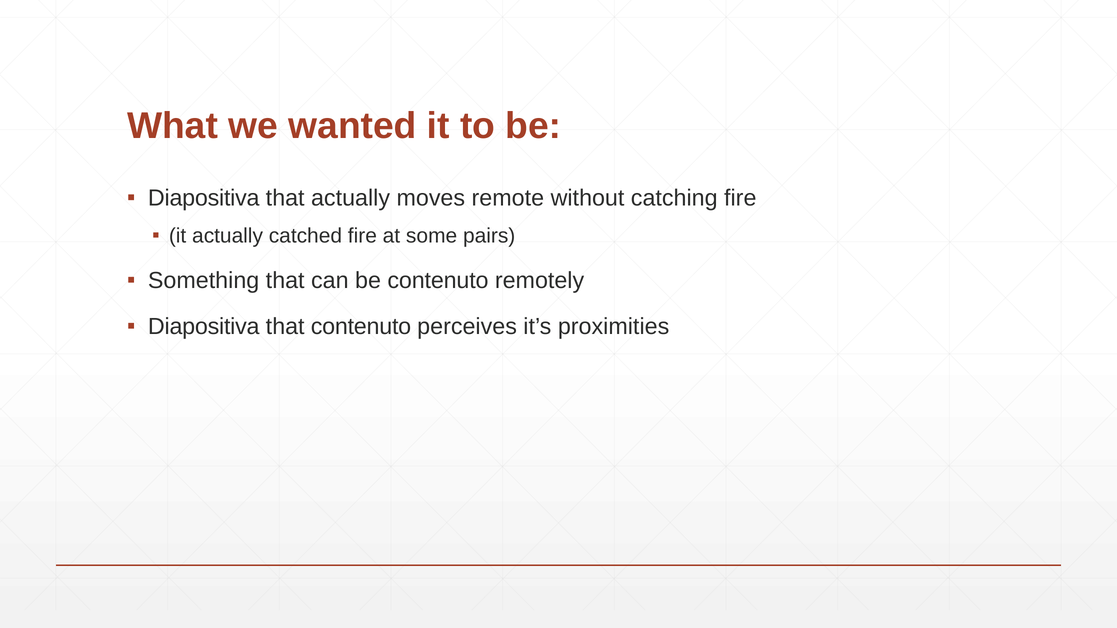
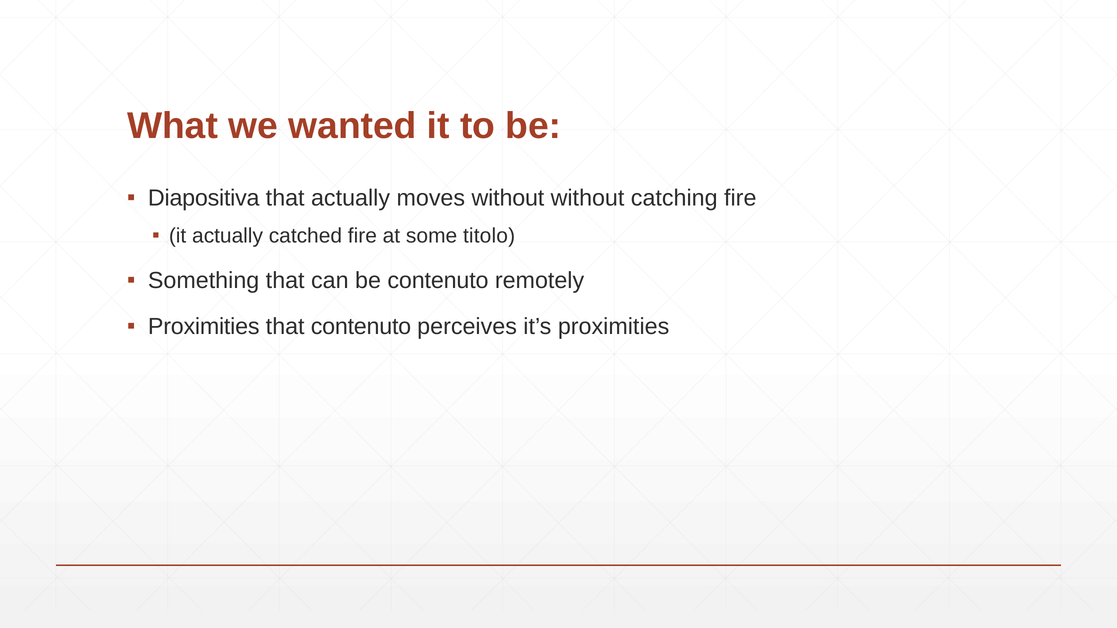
moves remote: remote -> without (508, 198)
pairs: pairs -> titolo (489, 236)
Diapositiva: Diapositiva -> Proximities (204, 327)
